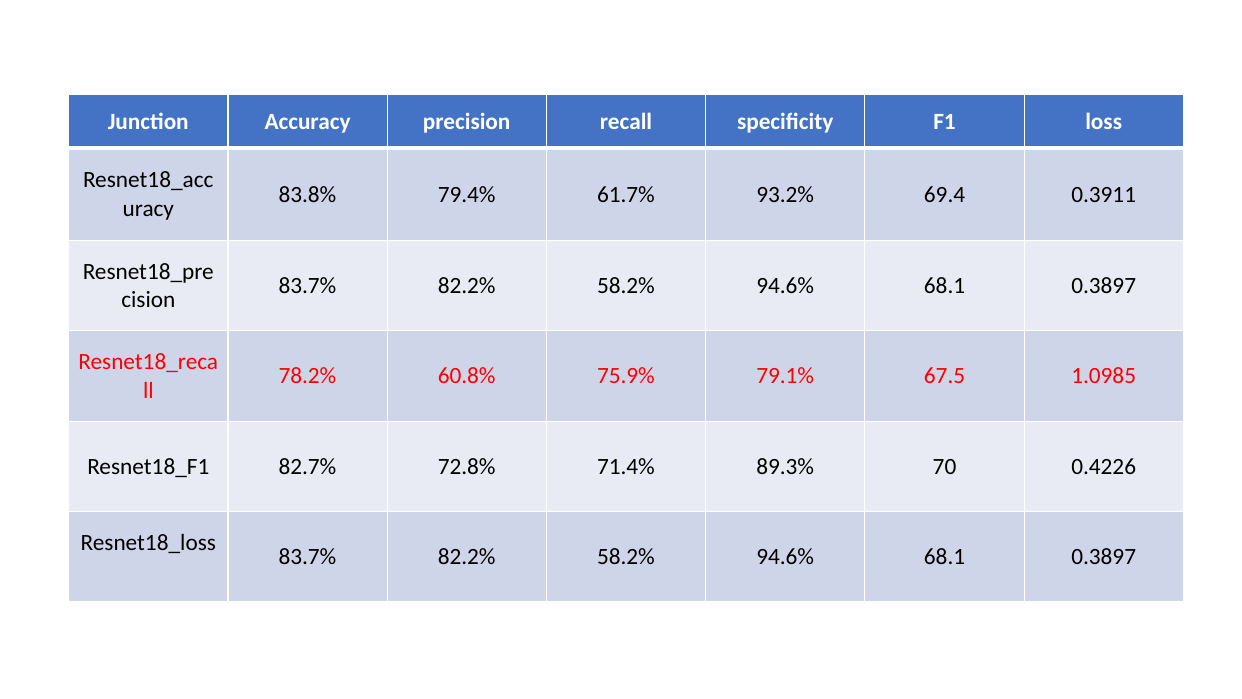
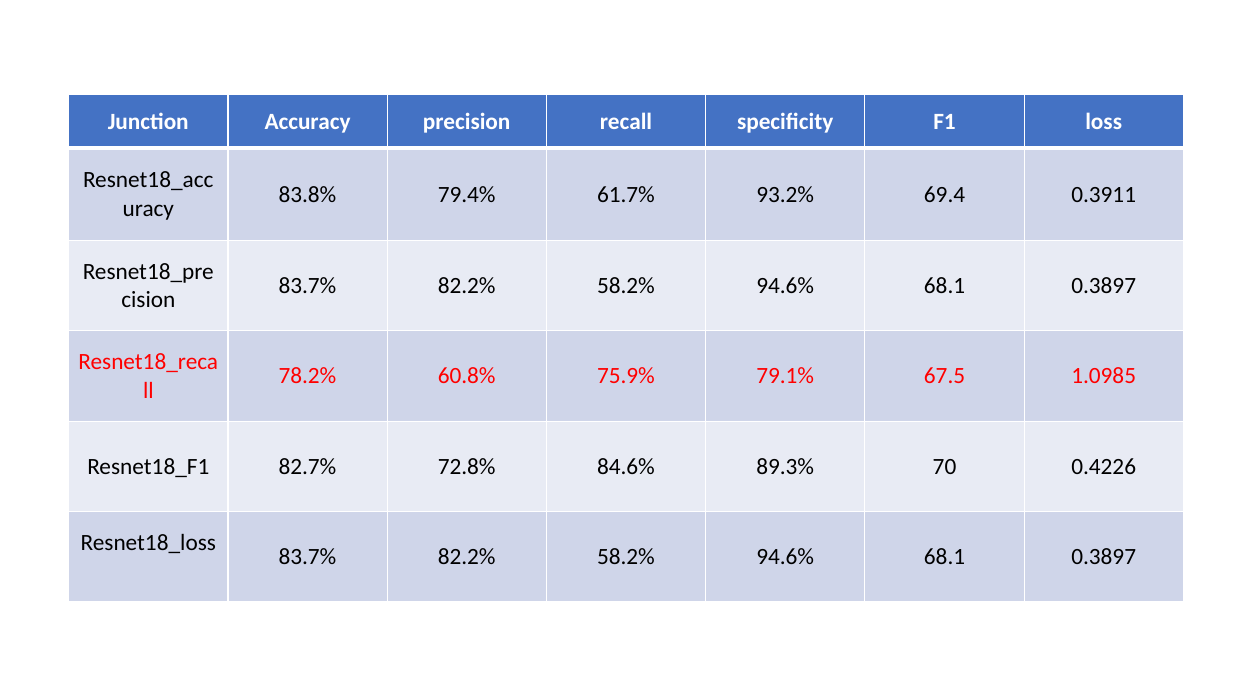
71.4%: 71.4% -> 84.6% (626, 466)
